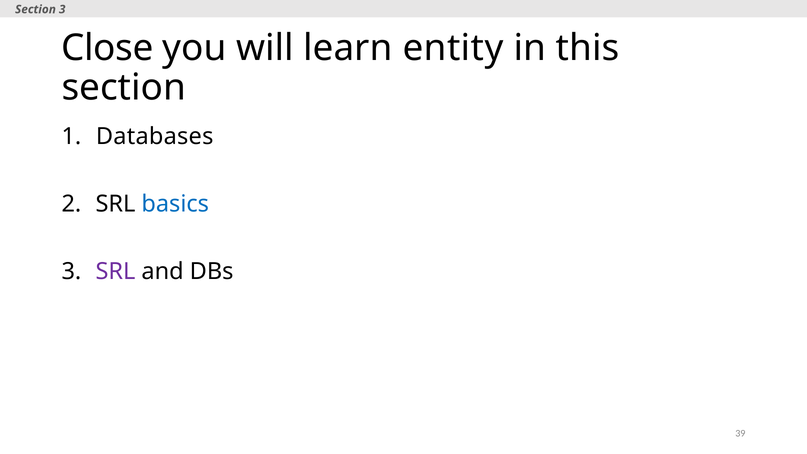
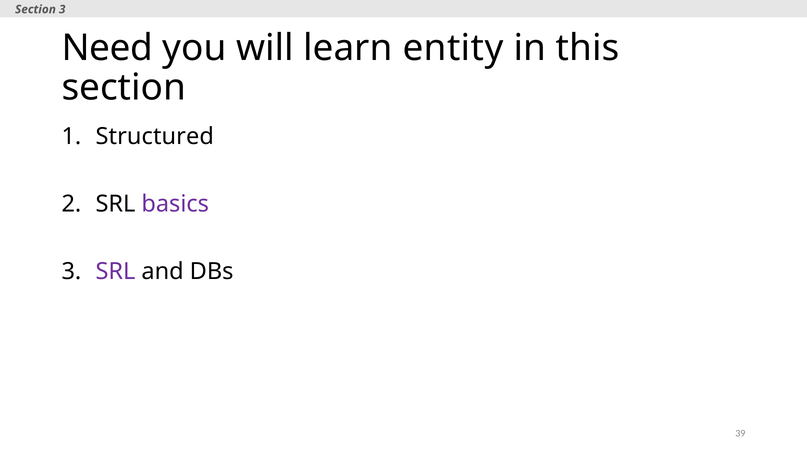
Close: Close -> Need (107, 48)
Databases: Databases -> Structured (155, 136)
basics colour: blue -> purple (175, 204)
